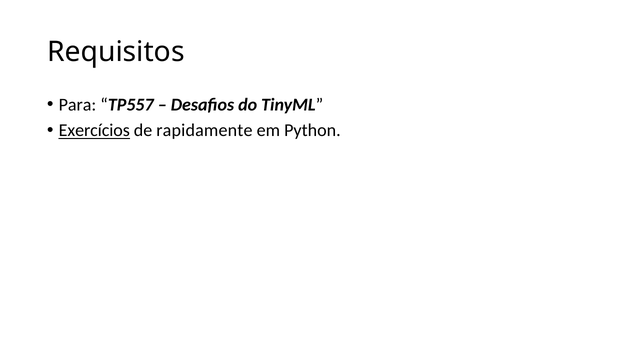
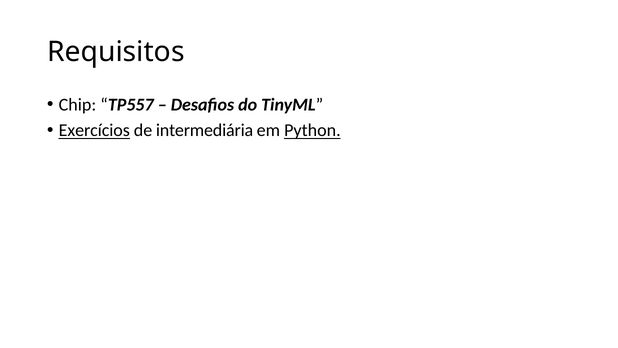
Para: Para -> Chip (77, 104)
rapidamente: rapidamente -> intermediária (205, 130)
Python underline: none -> present (312, 130)
